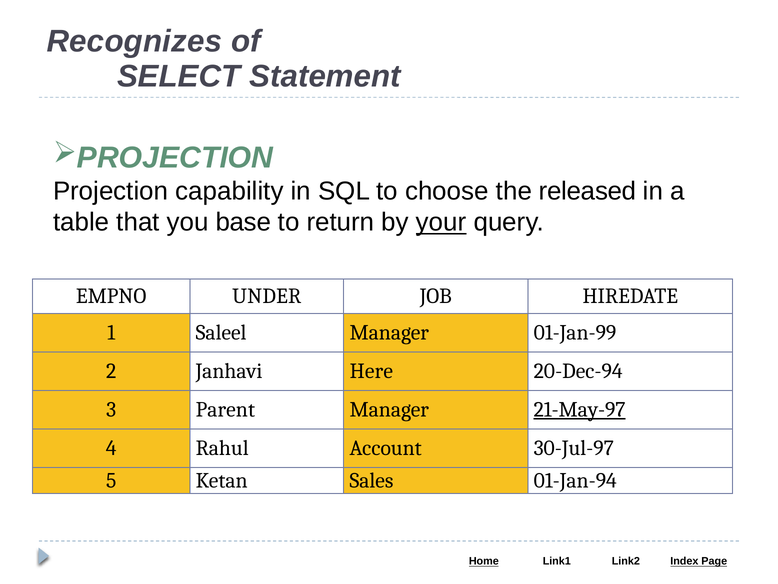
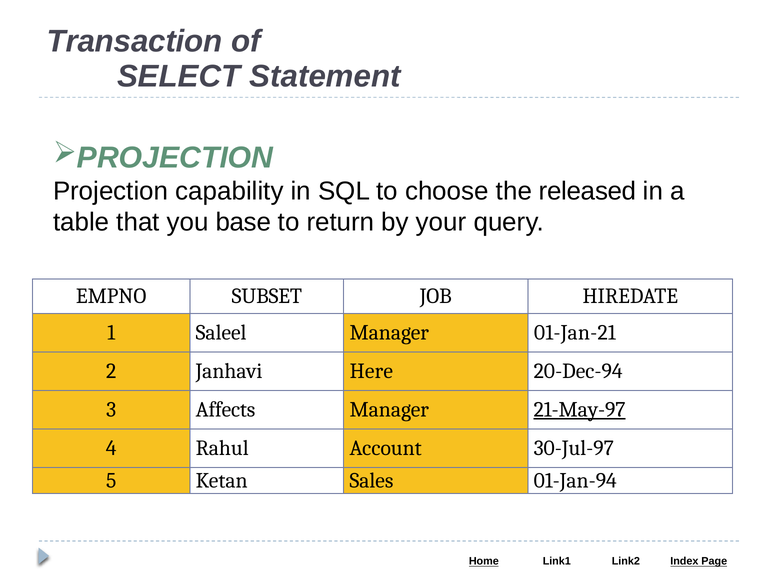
Recognizes: Recognizes -> Transaction (135, 41)
your underline: present -> none (441, 222)
UNDER: UNDER -> SUBSET (267, 296)
01-Jan-99: 01-Jan-99 -> 01-Jan-21 (575, 332)
Parent: Parent -> Affects (226, 409)
